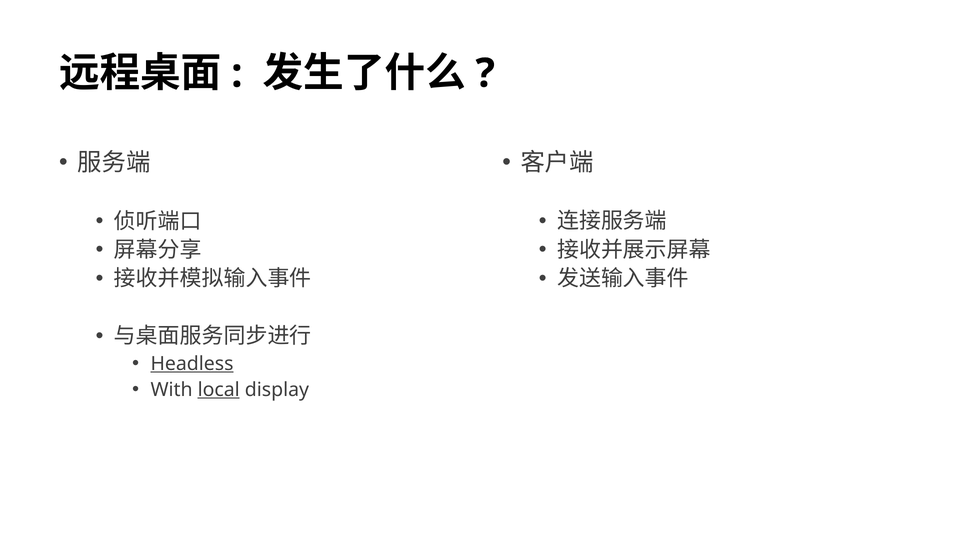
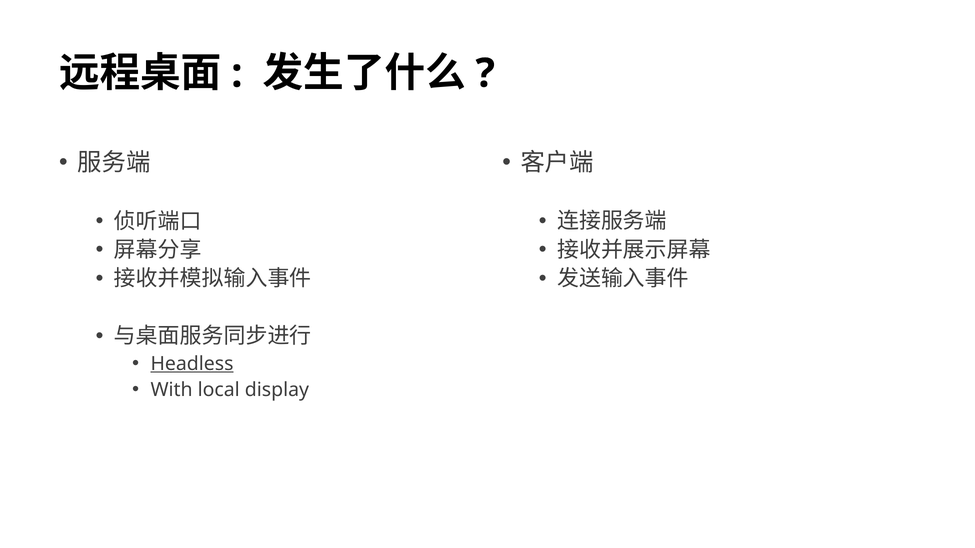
local underline: present -> none (219, 390)
